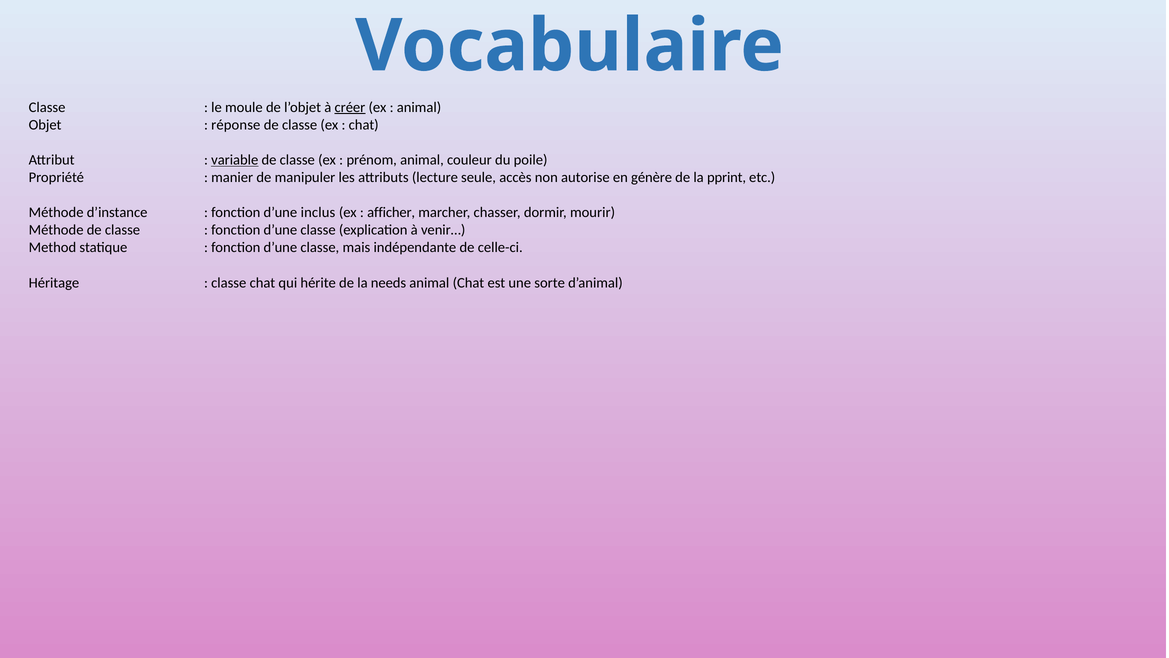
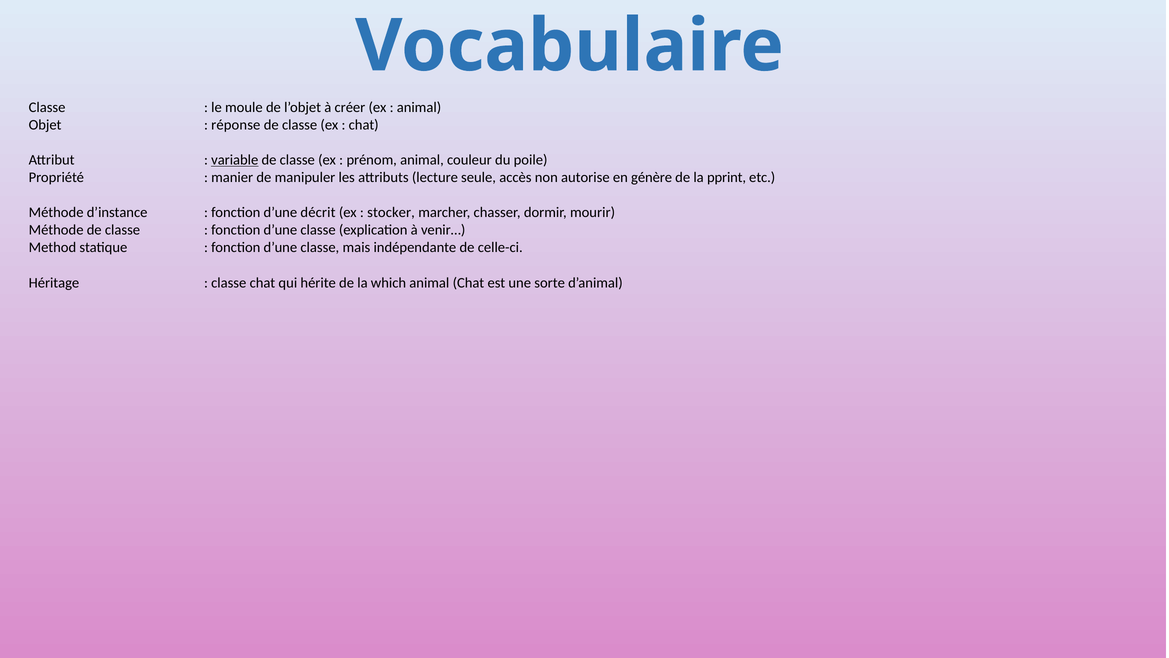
créer underline: present -> none (350, 107)
inclus: inclus -> décrit (318, 212)
afficher: afficher -> stocker (391, 212)
needs: needs -> which (388, 283)
